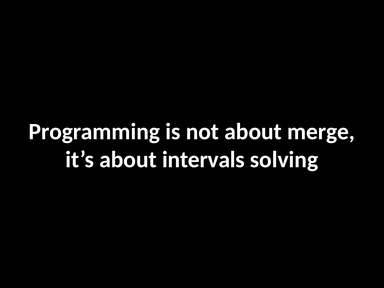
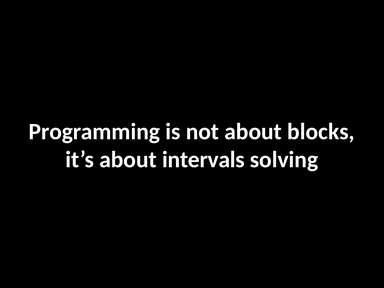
merge: merge -> blocks (321, 132)
